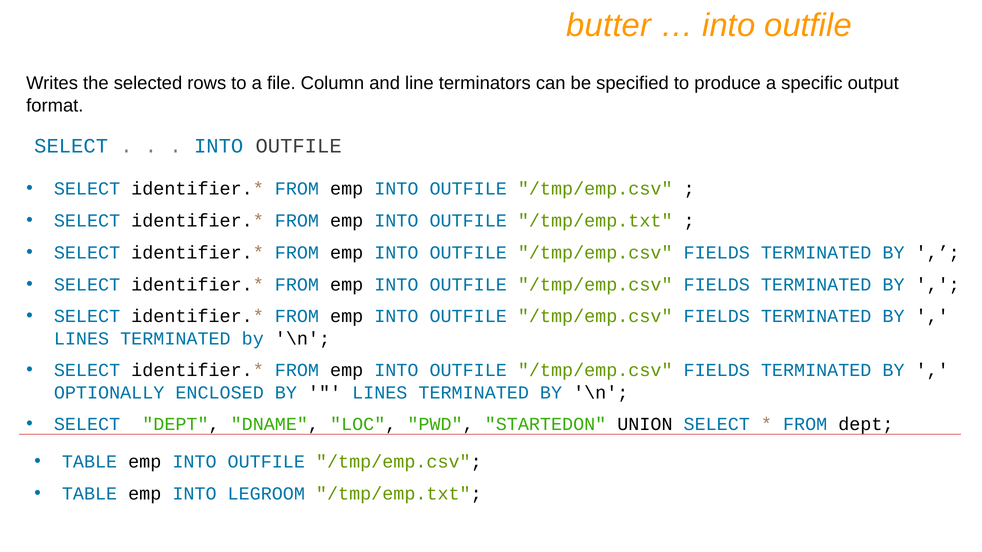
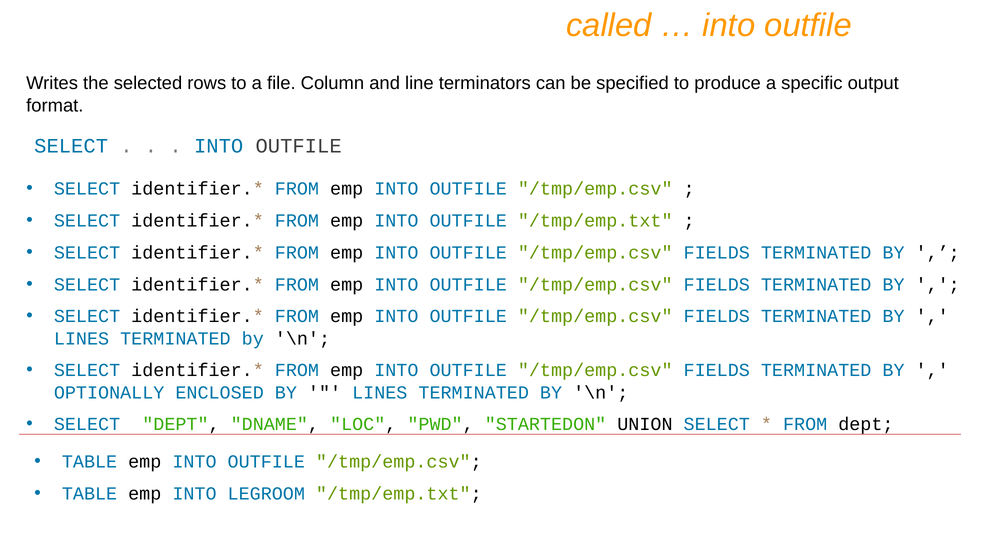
butter: butter -> called (609, 26)
